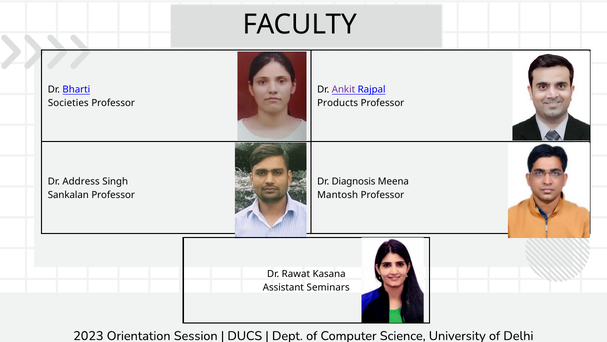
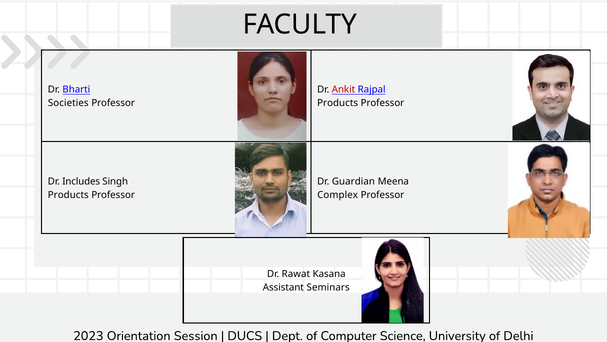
Ankit colour: purple -> red (343, 90)
Address: Address -> Includes (81, 181)
Diagnosis: Diagnosis -> Guardian (353, 181)
Sankalan: Sankalan -> Products (68, 195)
Mantosh: Mantosh -> Complex (338, 195)
